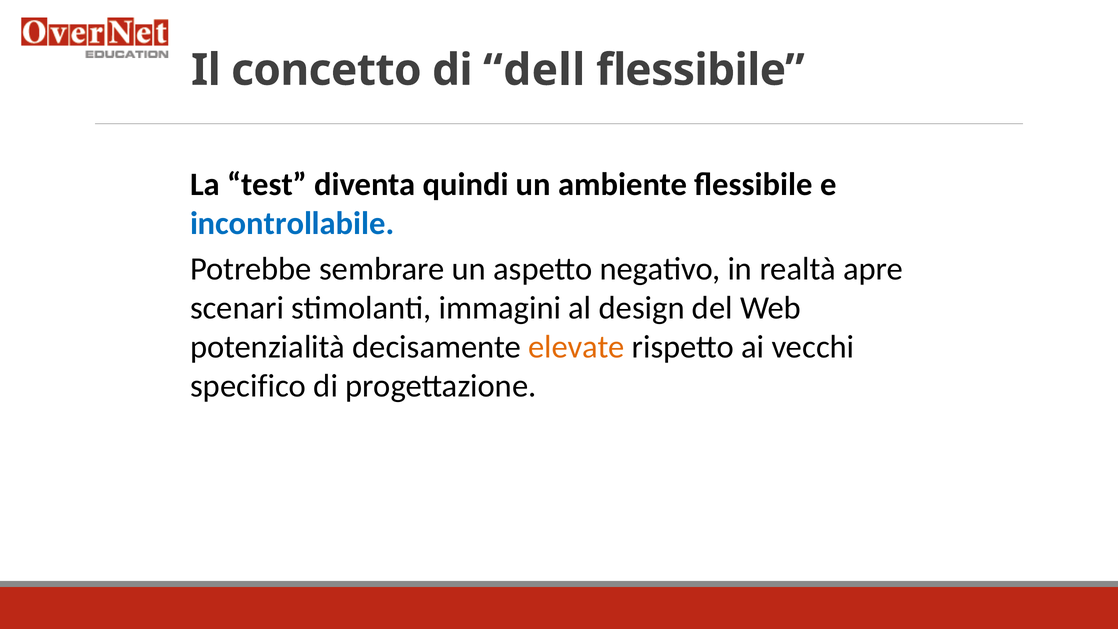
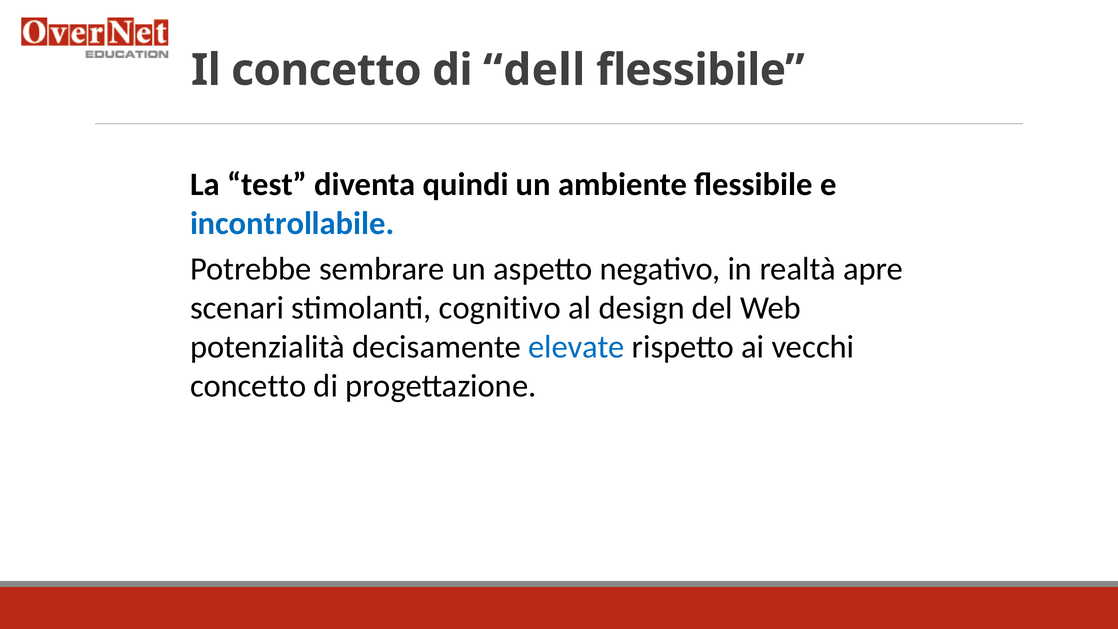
immagini: immagini -> cognitivo (500, 308)
elevate colour: orange -> blue (576, 347)
specifico: specifico -> concetto (248, 386)
